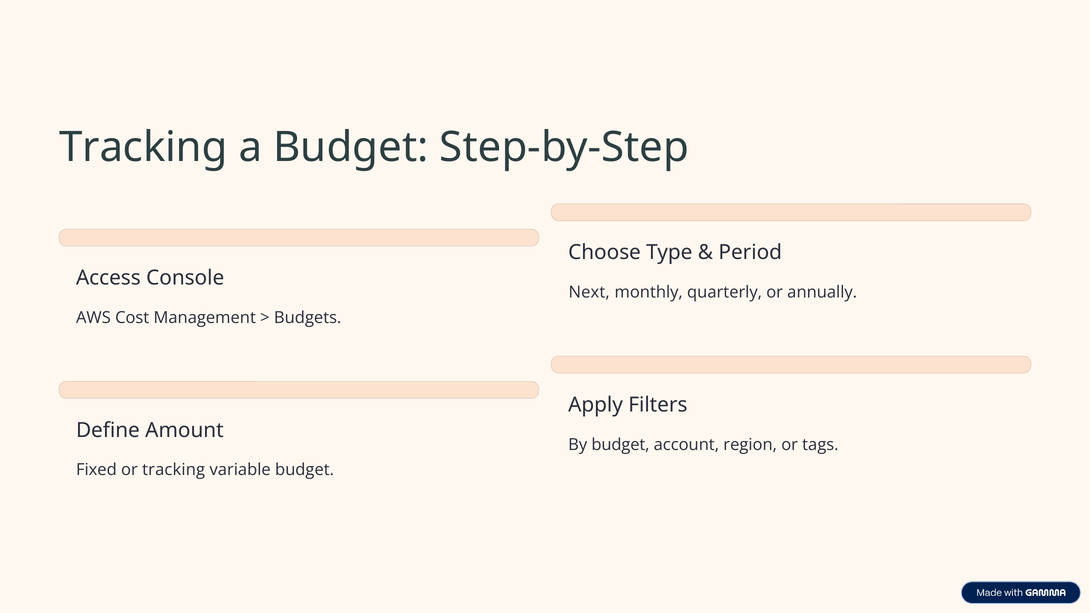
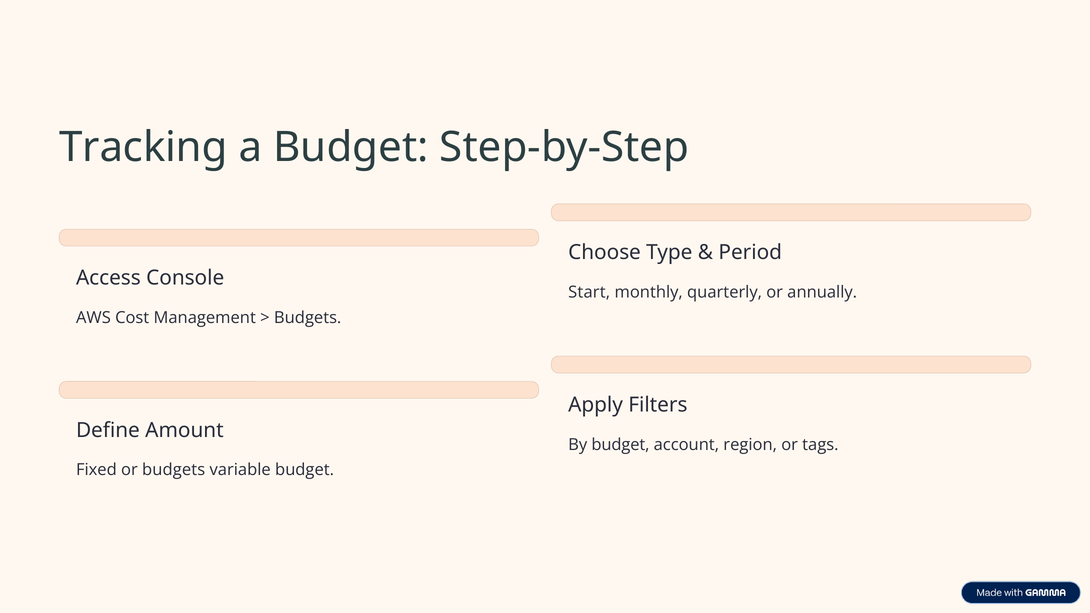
Next: Next -> Start (589, 292)
or tracking: tracking -> budgets (174, 470)
